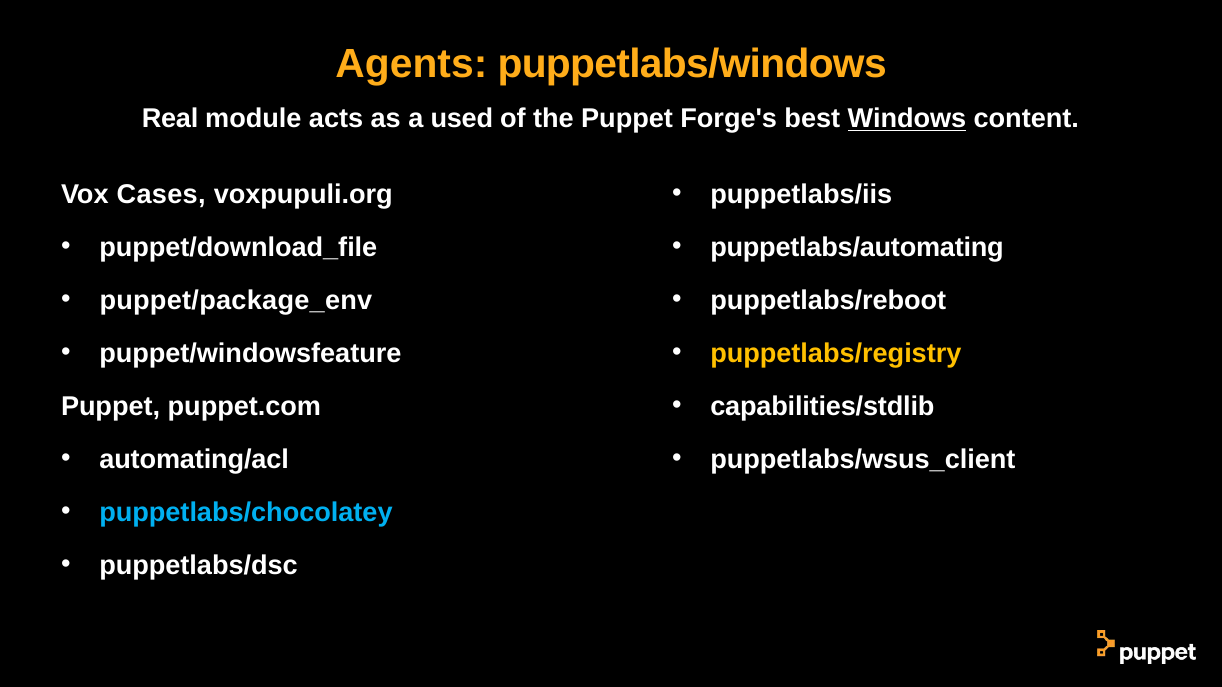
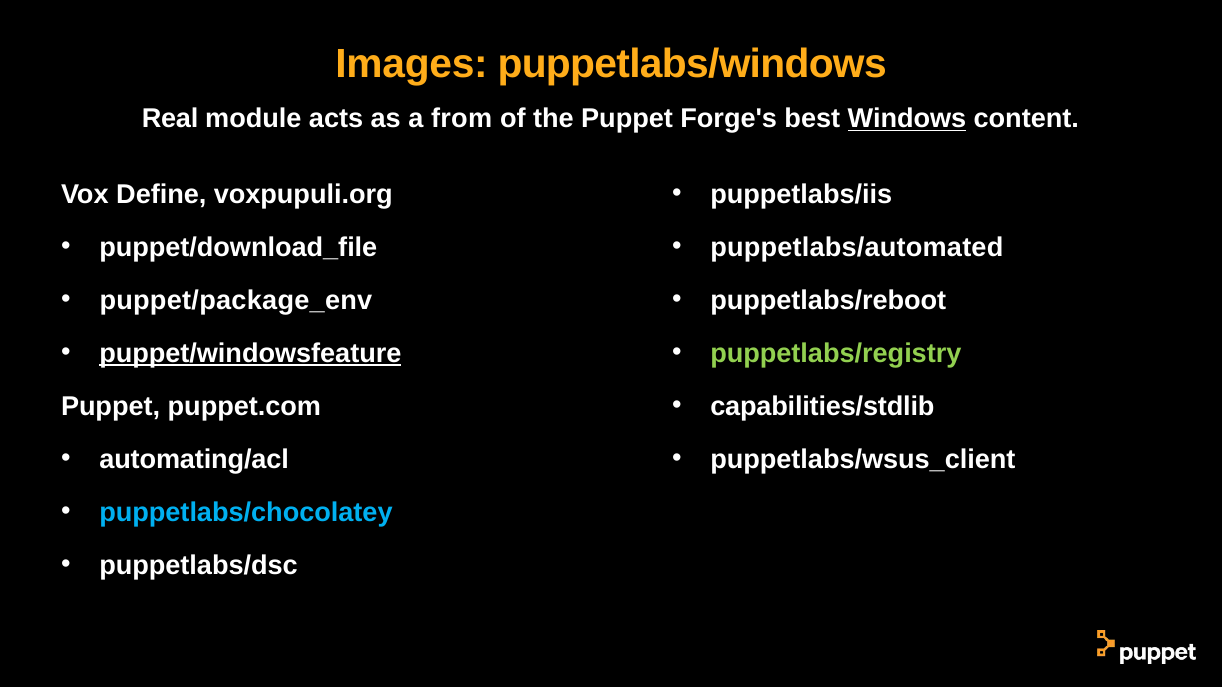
Agents: Agents -> Images (412, 65)
used: used -> from (462, 119)
Cases: Cases -> Define (161, 195)
puppetlabs/automating: puppetlabs/automating -> puppetlabs/automated (857, 248)
puppet/windowsfeature underline: none -> present (250, 354)
puppetlabs/registry colour: yellow -> light green (836, 354)
